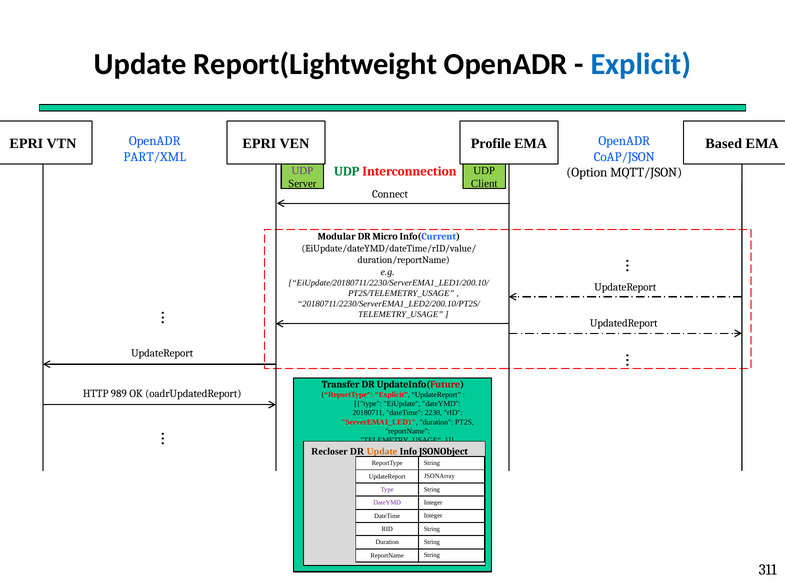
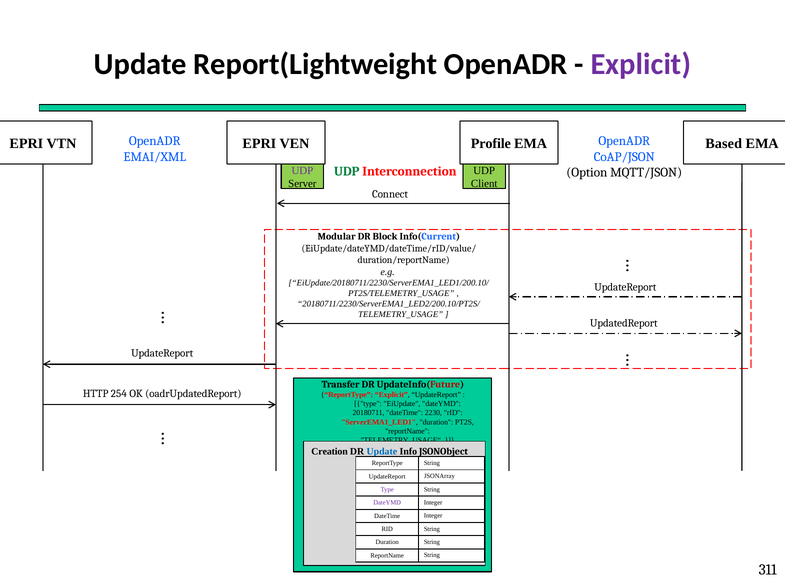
Explicit colour: blue -> purple (641, 64)
PART/XML: PART/XML -> EMAI/XML (155, 157)
Micro: Micro -> Block (385, 237)
989: 989 -> 254 (119, 394)
Recloser: Recloser -> Creation (330, 452)
Update colour: orange -> blue (382, 452)
